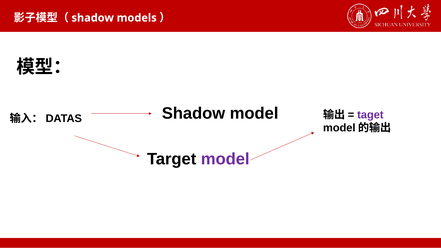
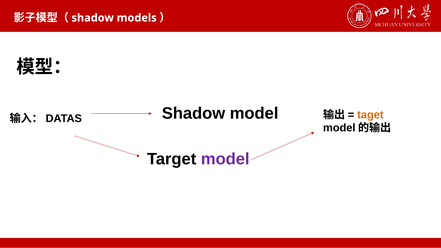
taget colour: purple -> orange (370, 115)
